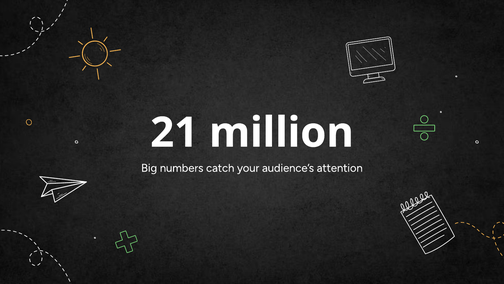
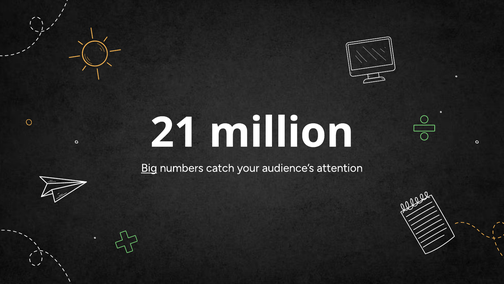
Big underline: none -> present (149, 168)
